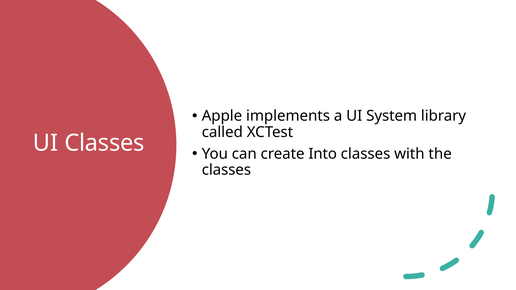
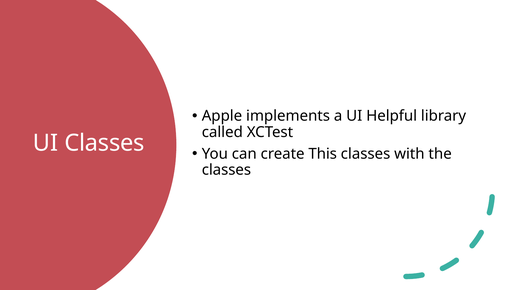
System: System -> Helpful (392, 116)
Into: Into -> This (323, 154)
